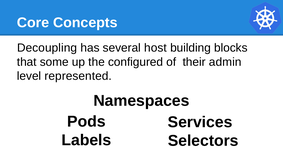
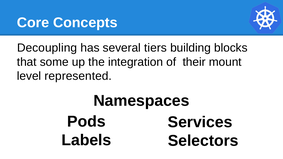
host: host -> tiers (155, 48)
configured: configured -> integration (136, 62)
admin: admin -> mount (225, 62)
